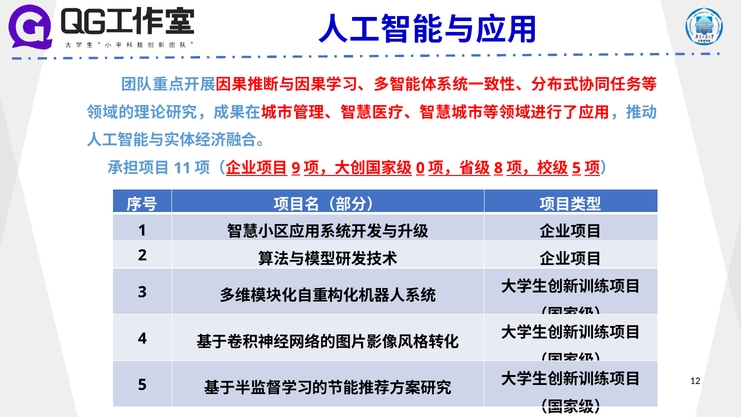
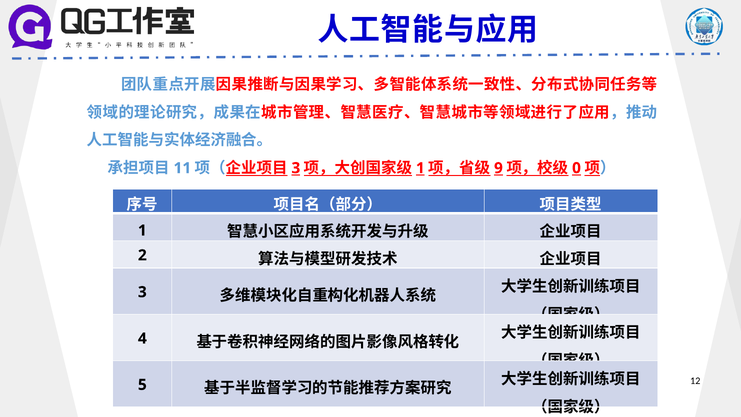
9: 9 -> 3 (296, 168)
0: 0 -> 1 (420, 168)
8: 8 -> 9 (498, 168)
5: 5 -> 0 (577, 168)
